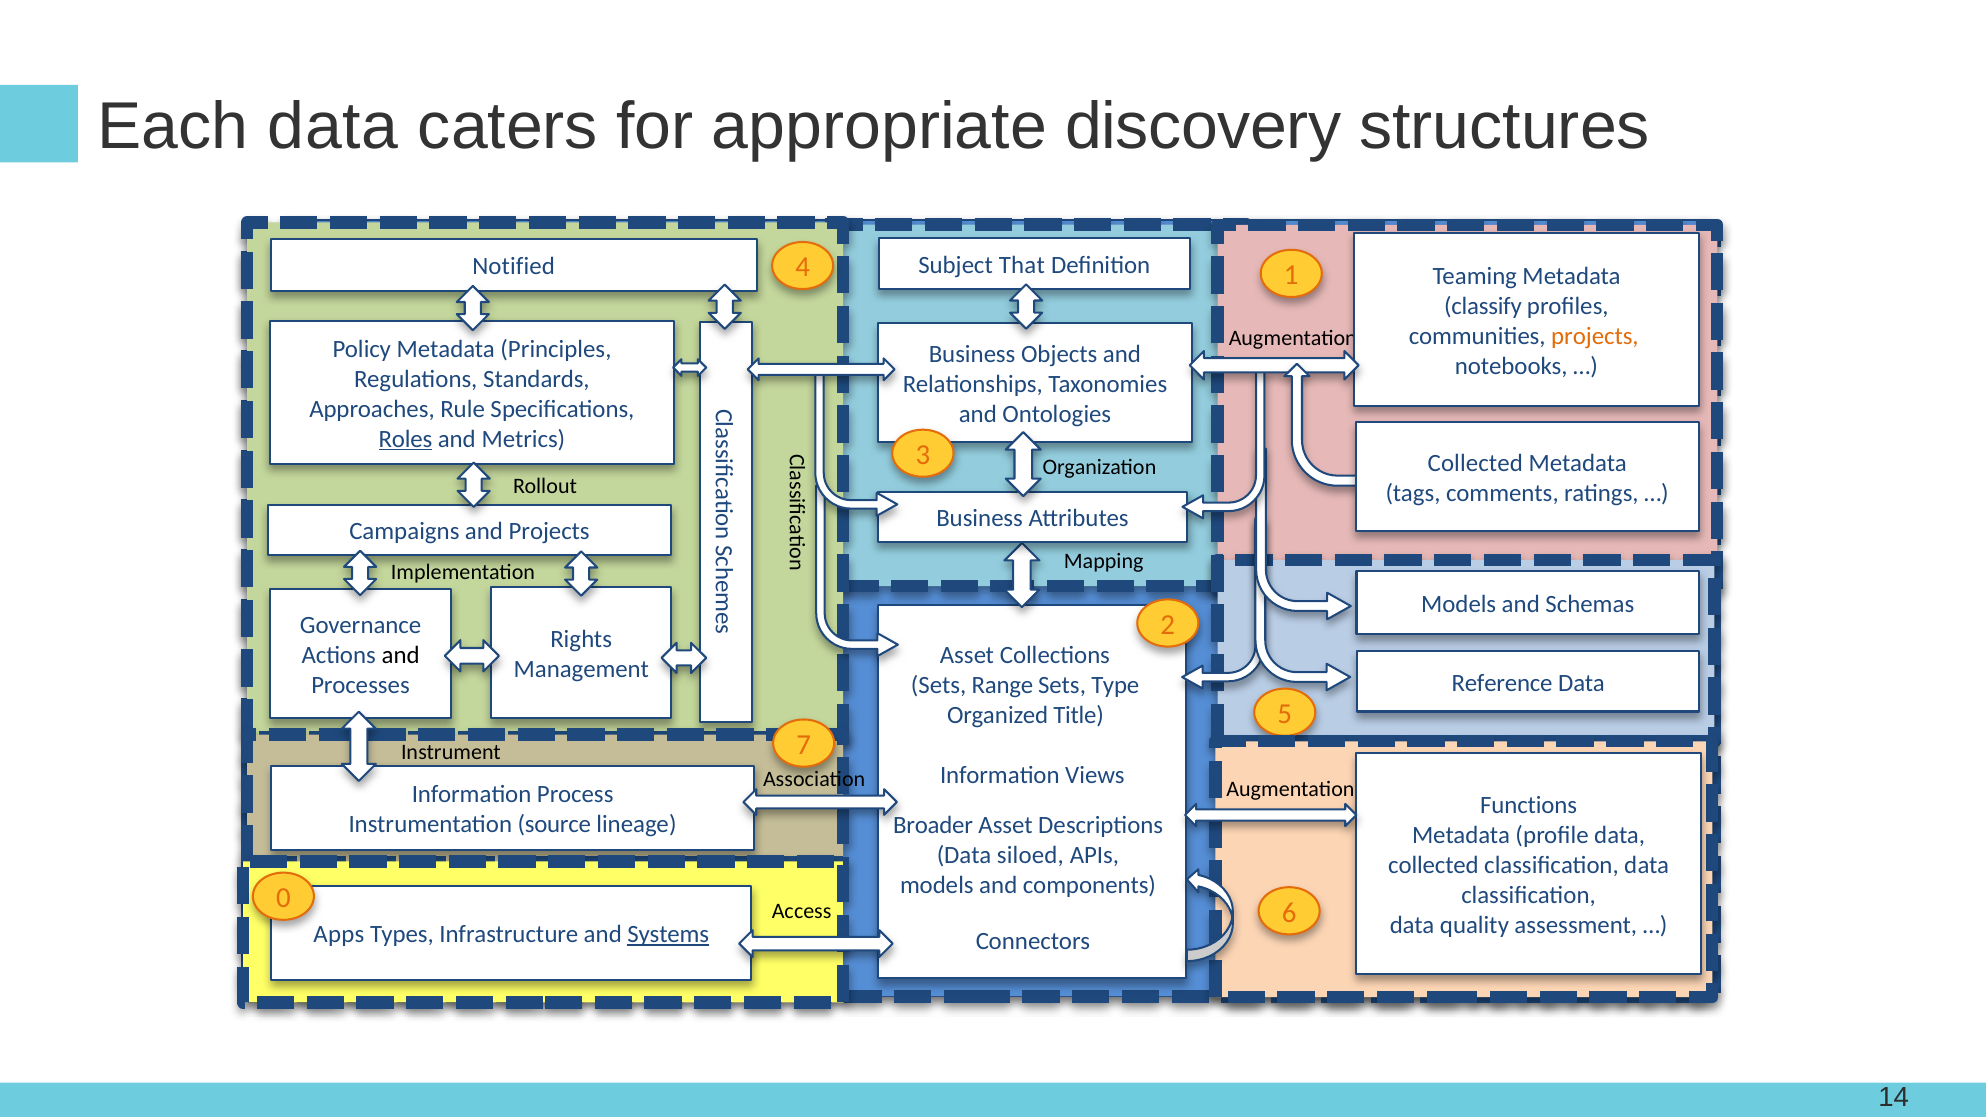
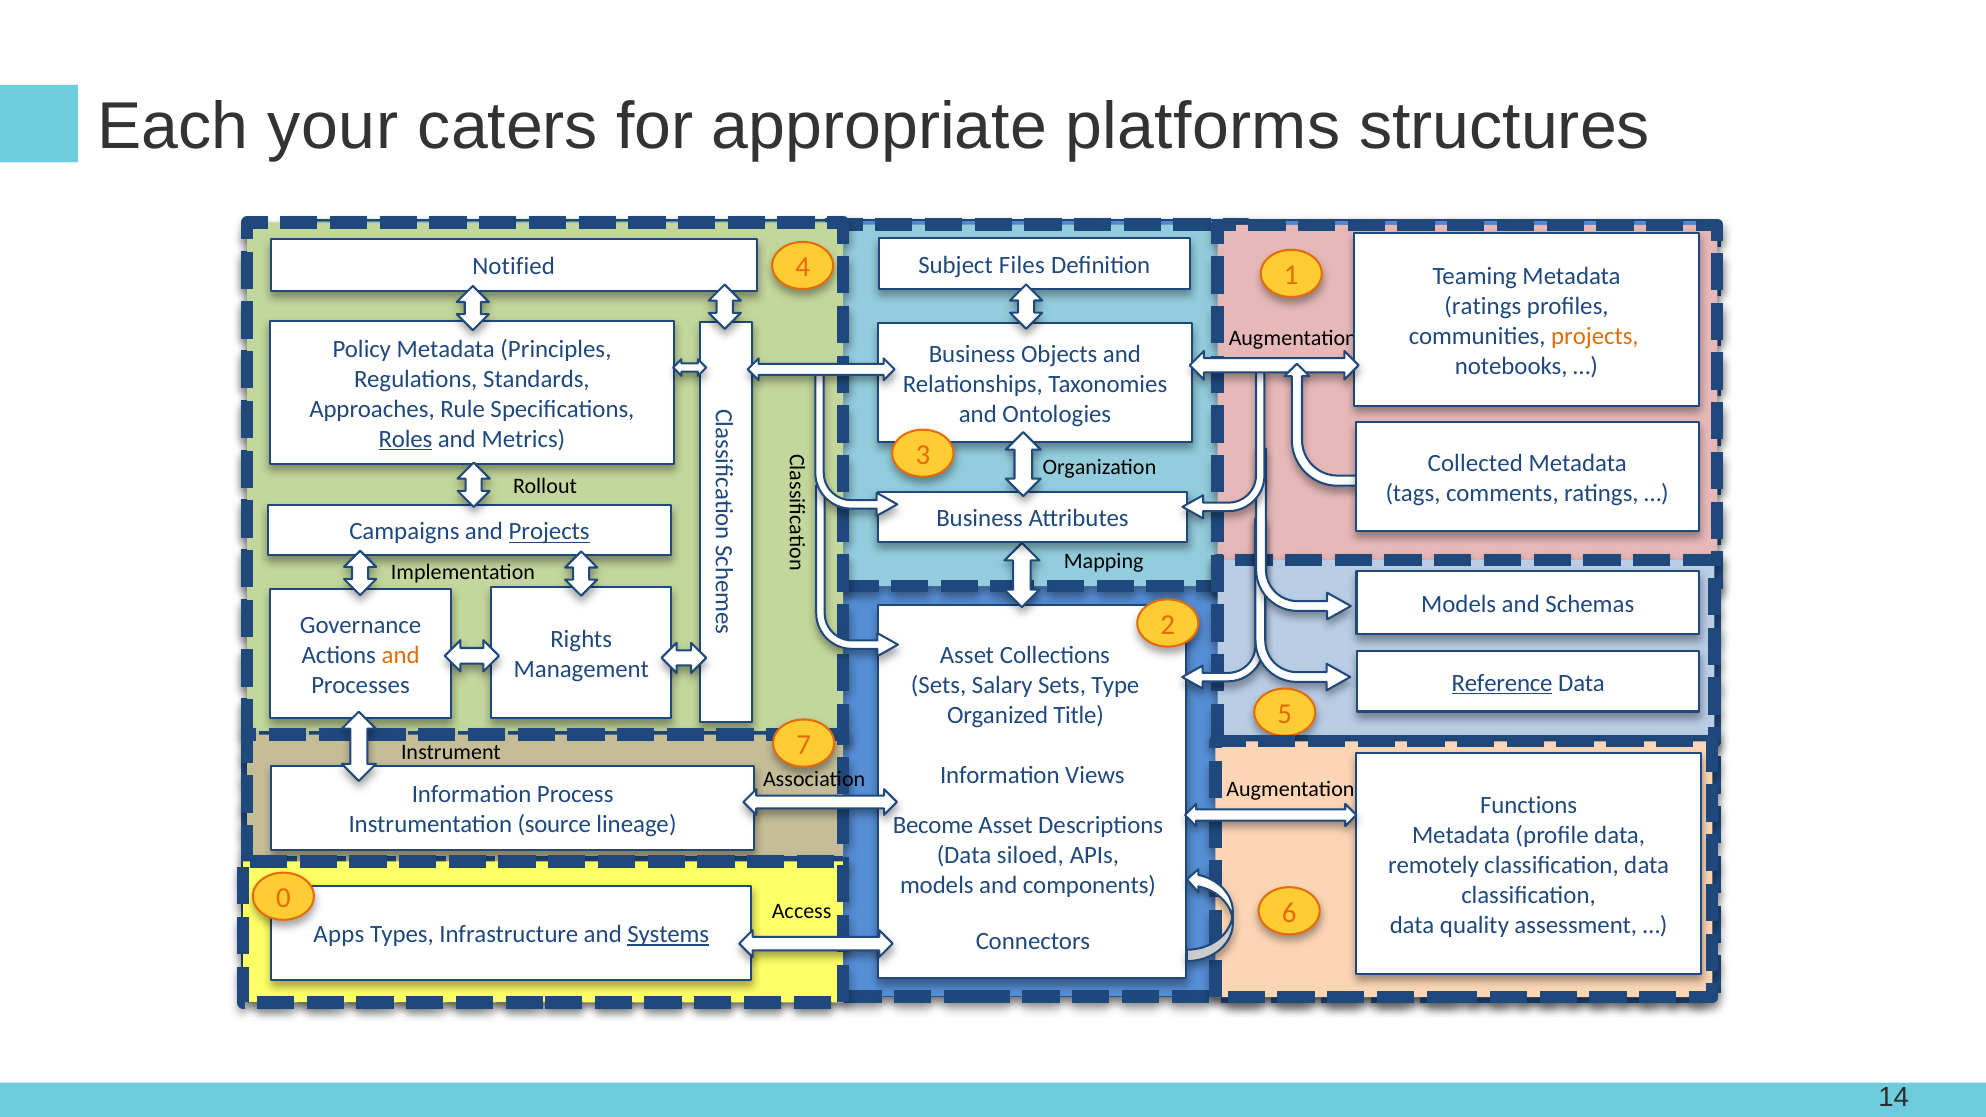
Each data: data -> your (333, 127)
discovery: discovery -> platforms (1203, 127)
That: That -> Files (1022, 265)
classify: classify -> ratings (1483, 306)
Projects underline: none -> present (549, 532)
and colour: black -> orange (401, 656)
Reference underline: none -> present (1502, 683)
Range: Range -> Salary (1002, 686)
Broader: Broader -> Become (933, 825)
collected: collected -> remotely (1433, 865)
